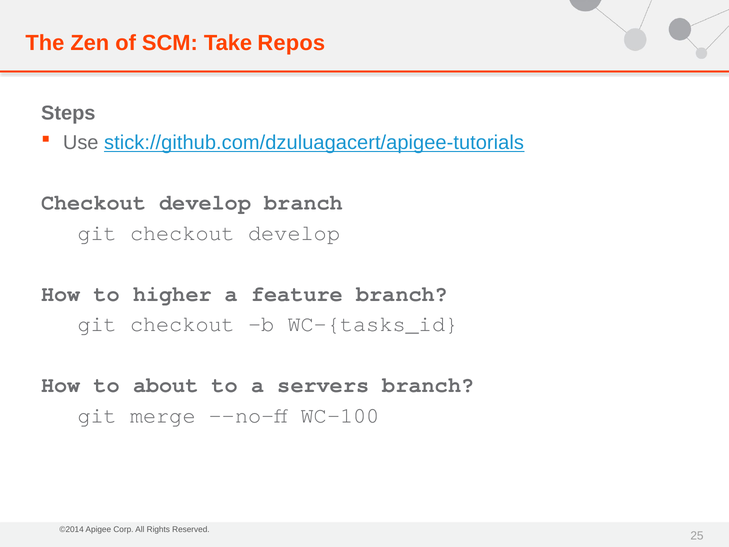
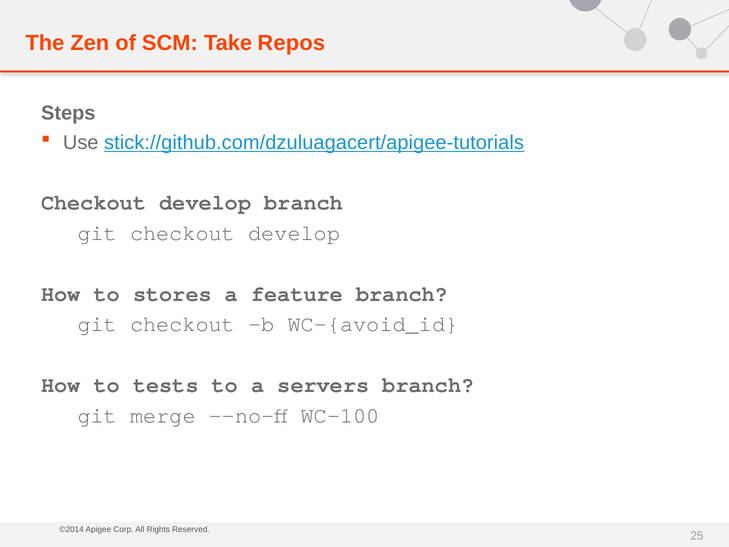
higher: higher -> stores (172, 294)
WC-{tasks_id: WC-{tasks_id -> WC-{avoid_id (373, 324)
about: about -> tests (166, 385)
